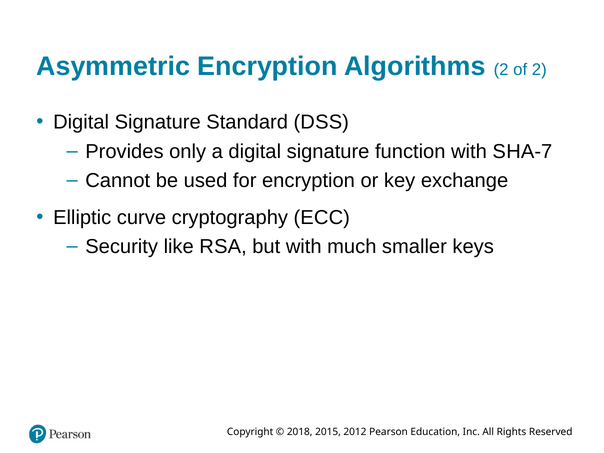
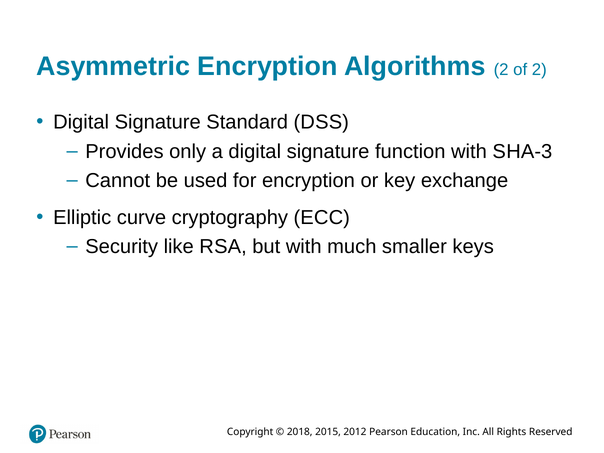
A-7: A-7 -> A-3 (537, 152)
